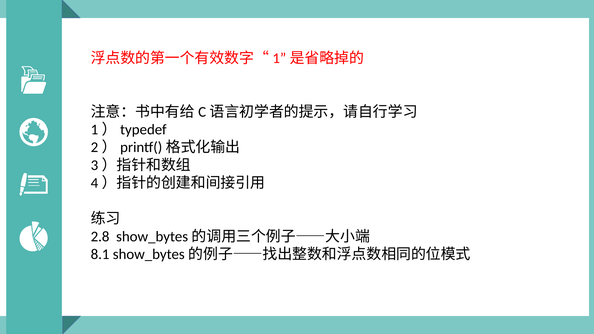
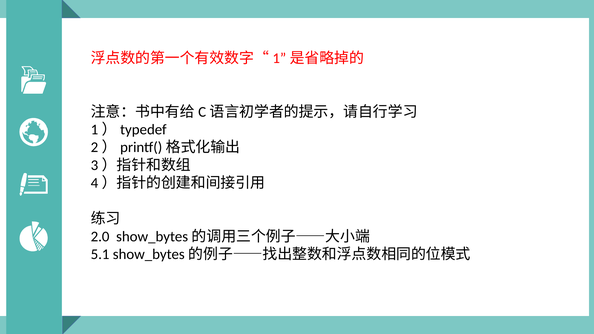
2.8: 2.8 -> 2.0 (100, 237)
8.1: 8.1 -> 5.1 (100, 254)
